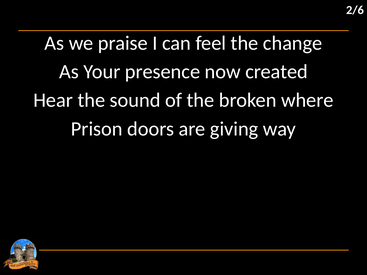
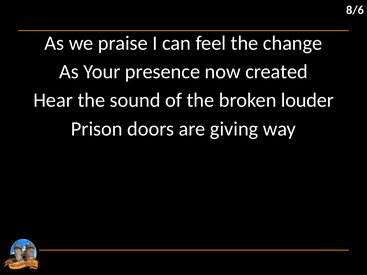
2/6: 2/6 -> 8/6 (355, 10)
where: where -> louder (307, 100)
